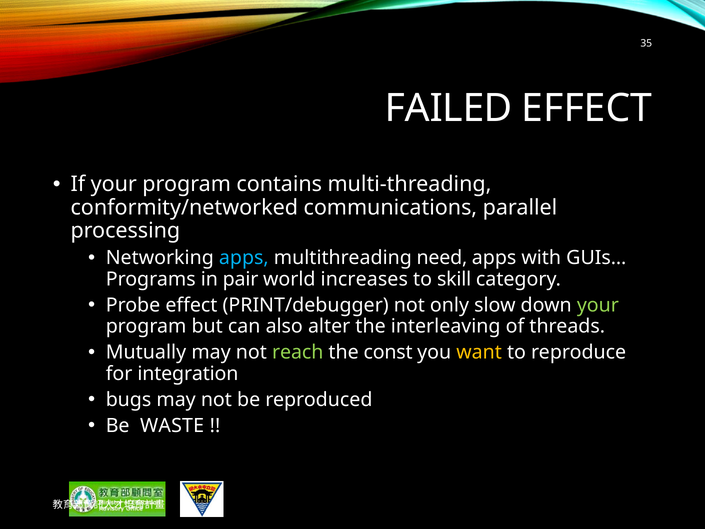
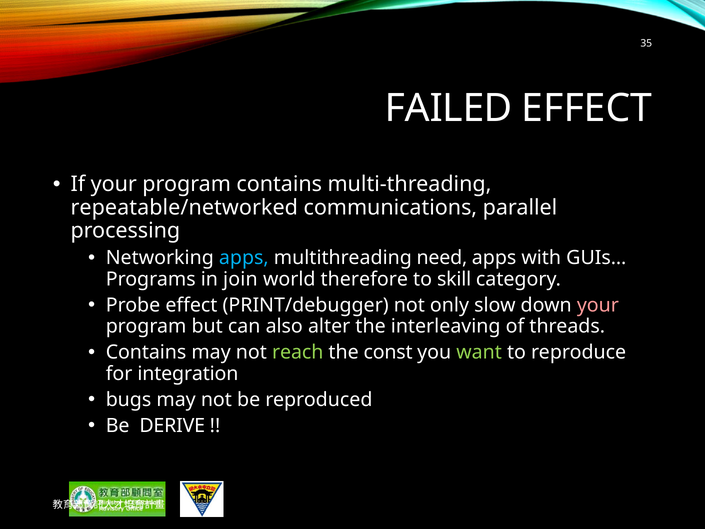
conformity/networked: conformity/networked -> repeatable/networked (184, 207)
pair: pair -> join (240, 279)
increases: increases -> therefore (364, 279)
your colour: light green -> pink (598, 305)
Mutually: Mutually -> Contains (146, 352)
want colour: yellow -> light green (479, 352)
WASTE: WASTE -> DERIVE (172, 425)
